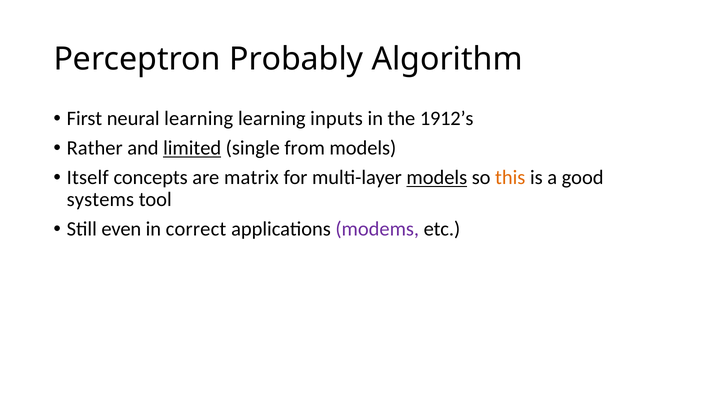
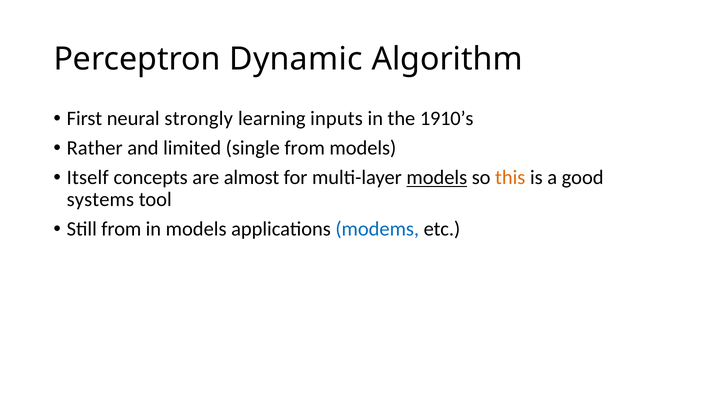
Probably: Probably -> Dynamic (296, 59)
neural learning: learning -> strongly (199, 119)
1912’s: 1912’s -> 1910’s (447, 119)
limited underline: present -> none (192, 148)
matrix: matrix -> almost (252, 178)
Still even: even -> from (121, 229)
in correct: correct -> models (196, 229)
modems colour: purple -> blue (377, 229)
